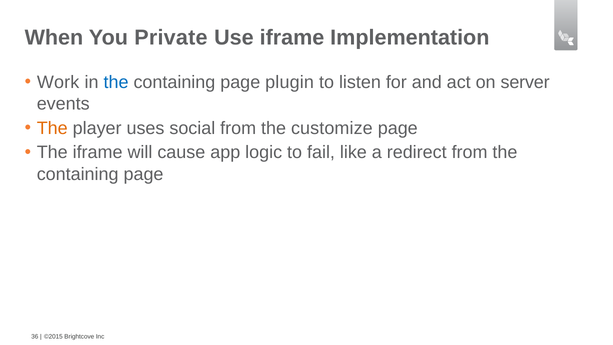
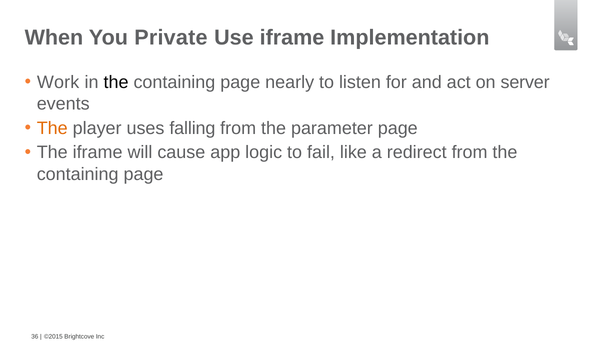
the colour: blue -> black (116, 82)
plugin: plugin -> nearly (290, 82)
social: social -> falling (192, 128)
customize: customize -> parameter (332, 128)
